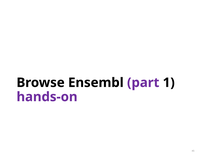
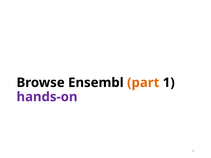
part colour: purple -> orange (143, 83)
